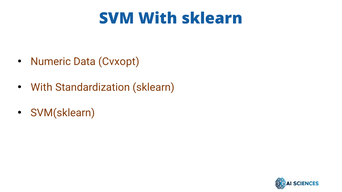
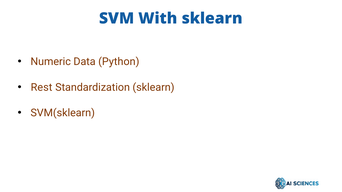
Cvxopt: Cvxopt -> Python (119, 62)
With: With -> Rest (42, 87)
